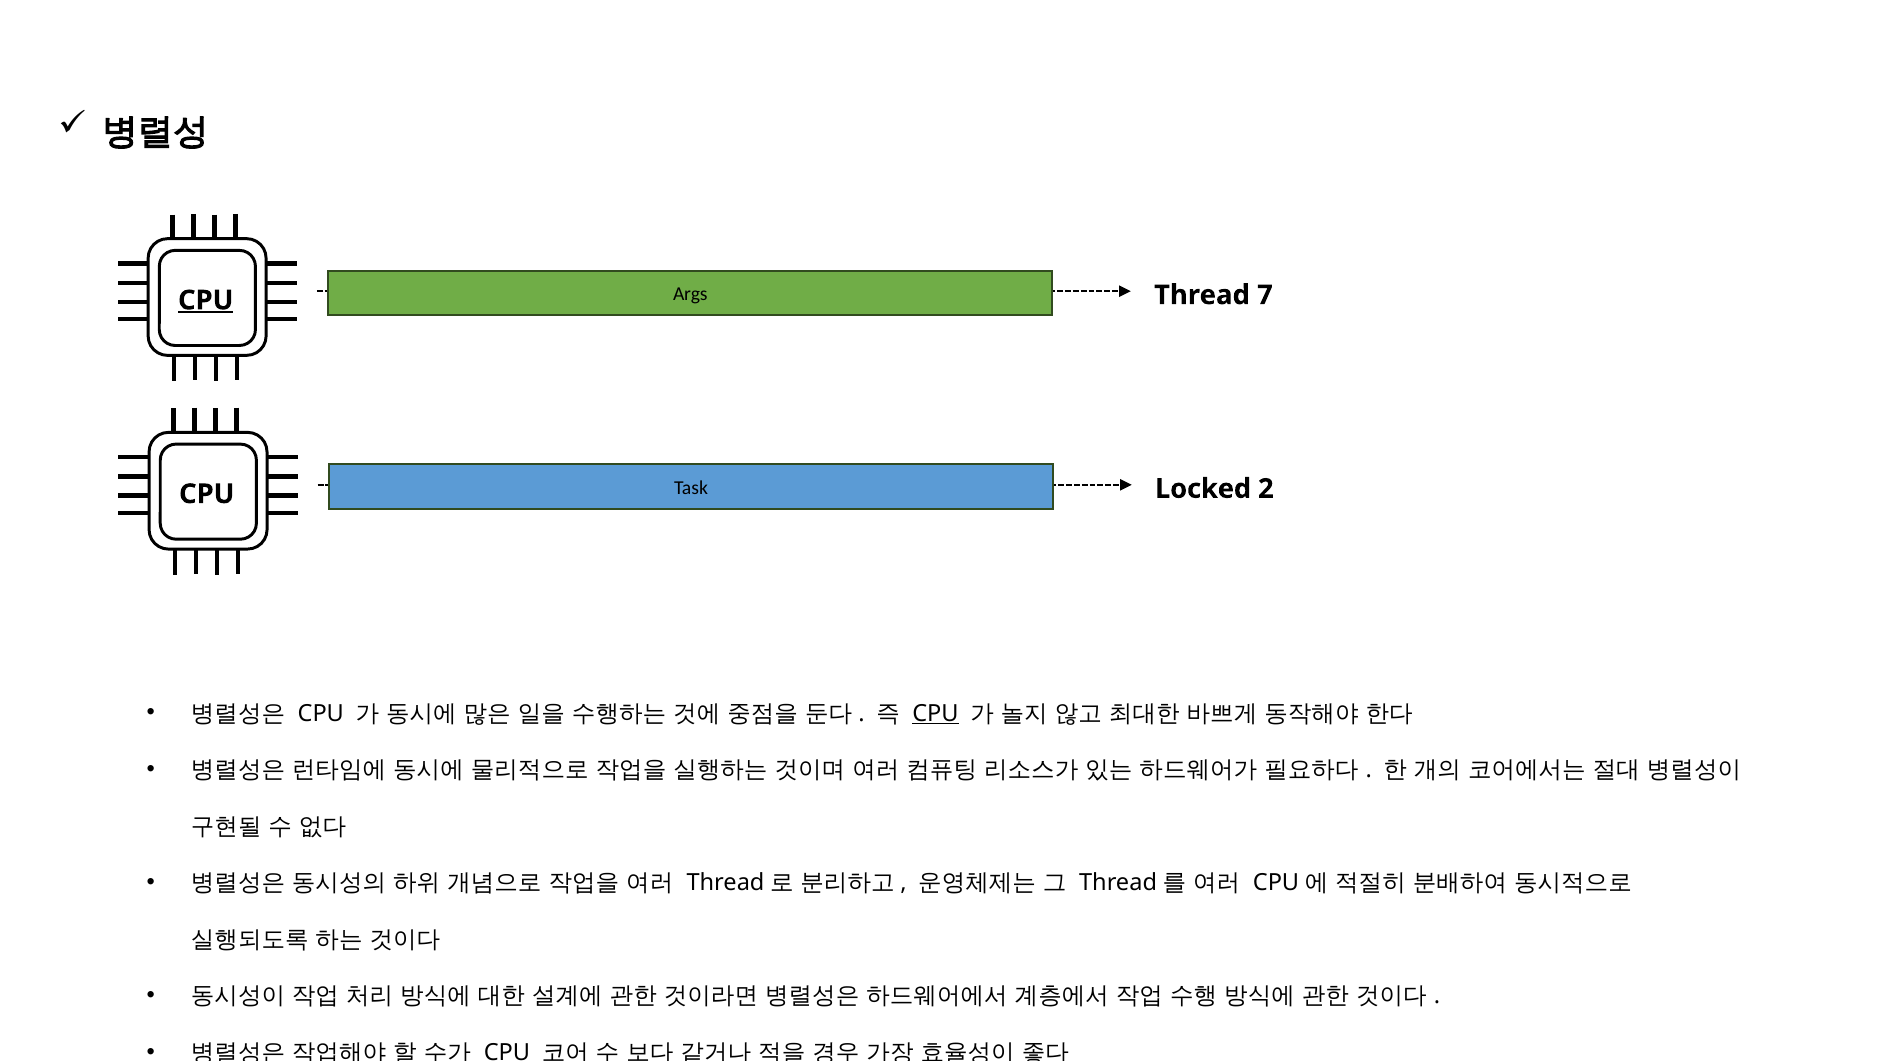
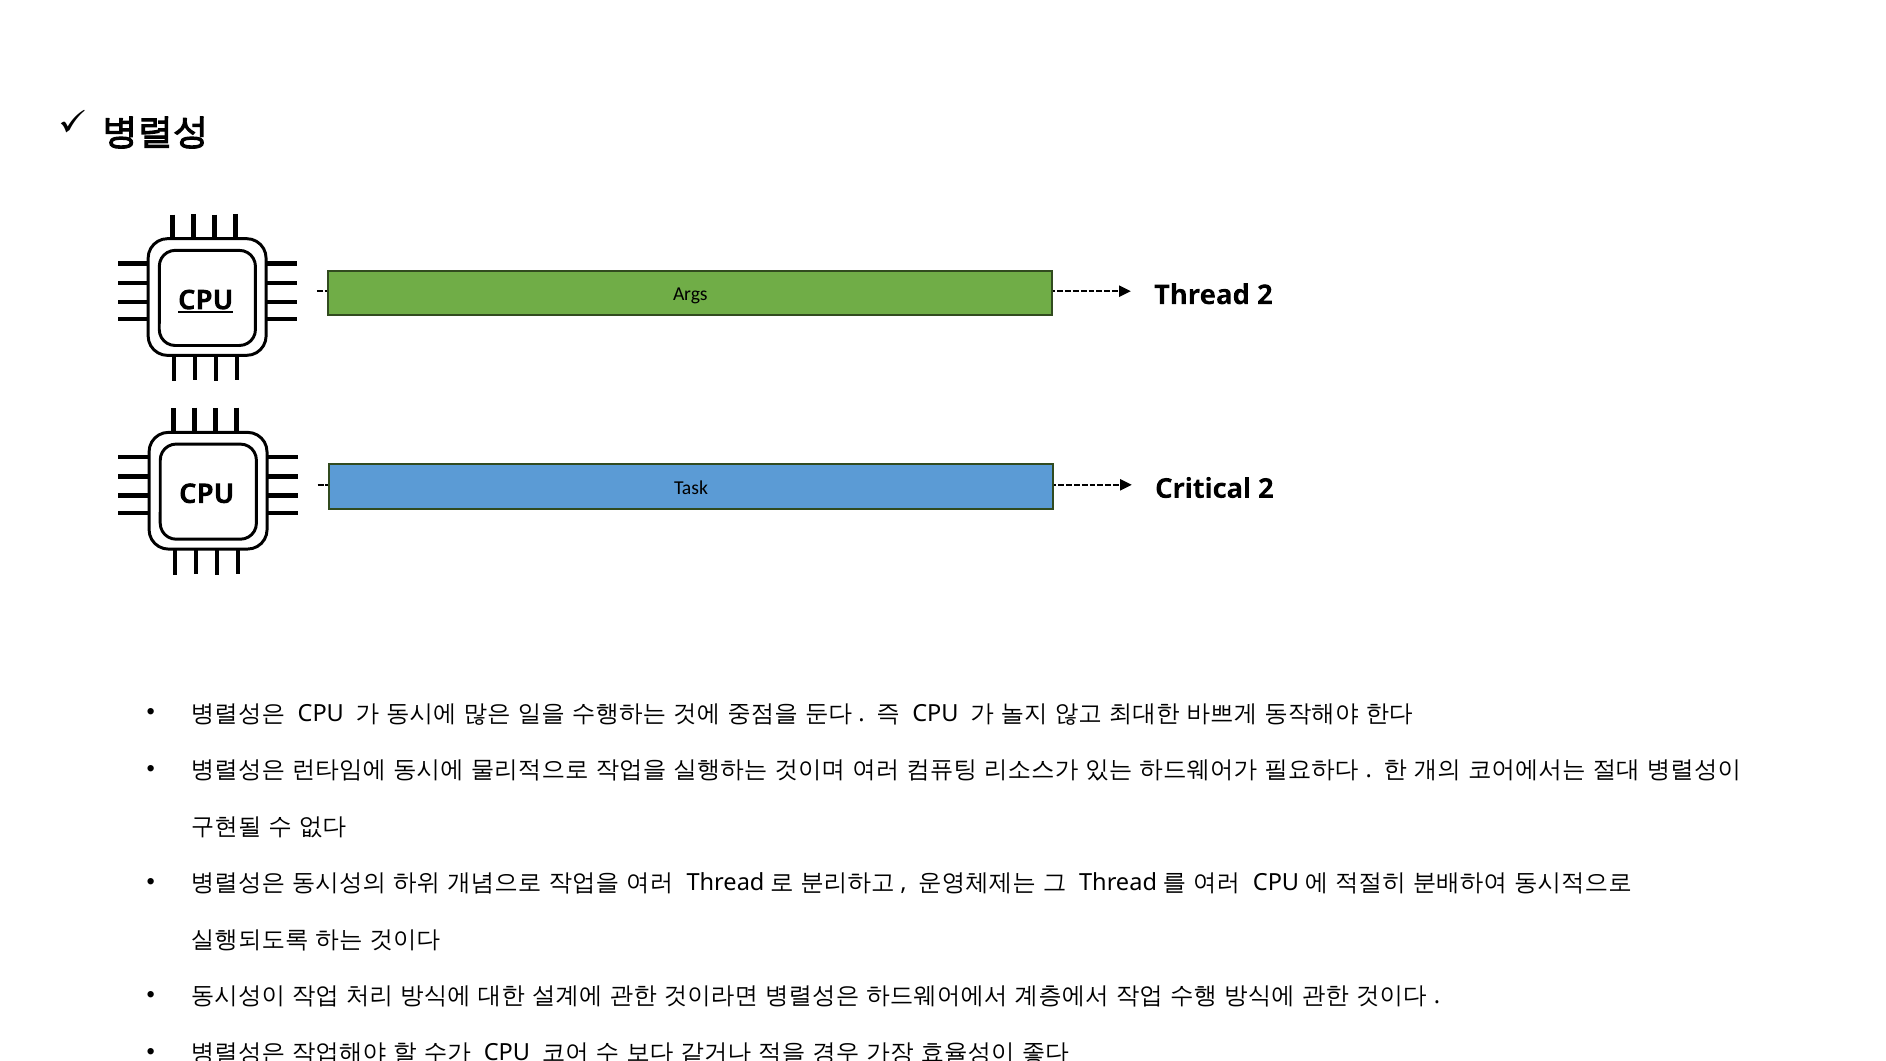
Thread 7: 7 -> 2 (1265, 295)
Locked: Locked -> Critical (1203, 489)
CPU underline: present -> none (935, 713)
